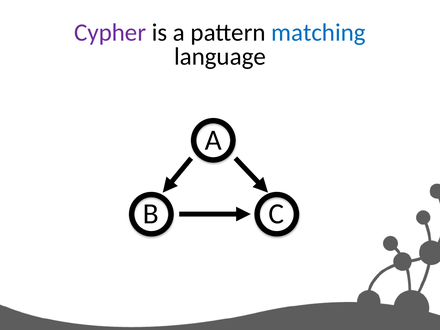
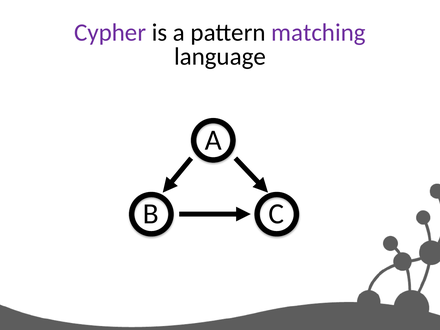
matching colour: blue -> purple (318, 32)
